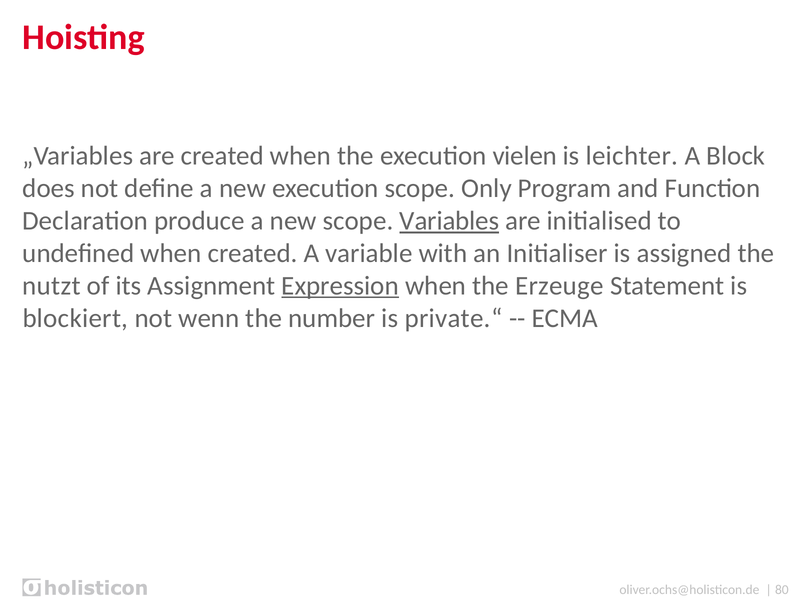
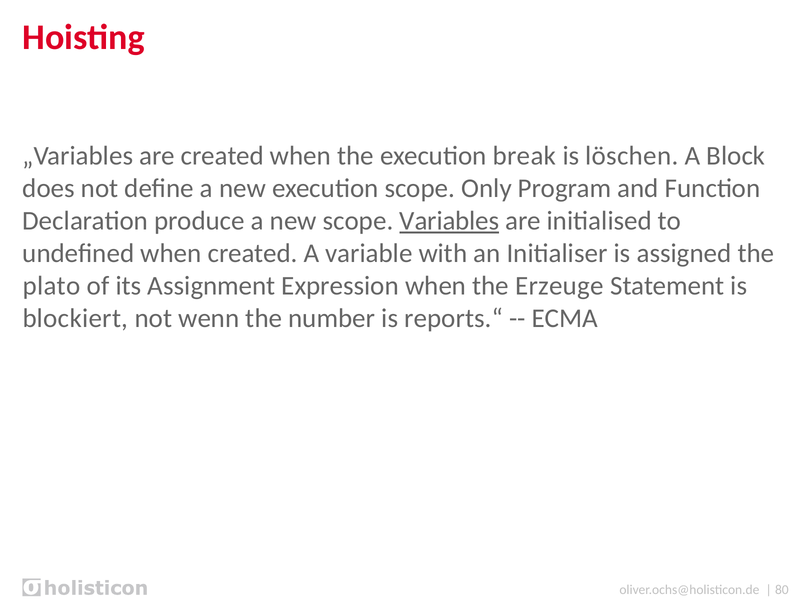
vielen: vielen -> break (524, 156)
leichter: leichter -> löschen (632, 156)
nutzt: nutzt -> plato (52, 286)
Expression underline: present -> none (340, 286)
private.“: private.“ -> reports.“ (454, 318)
